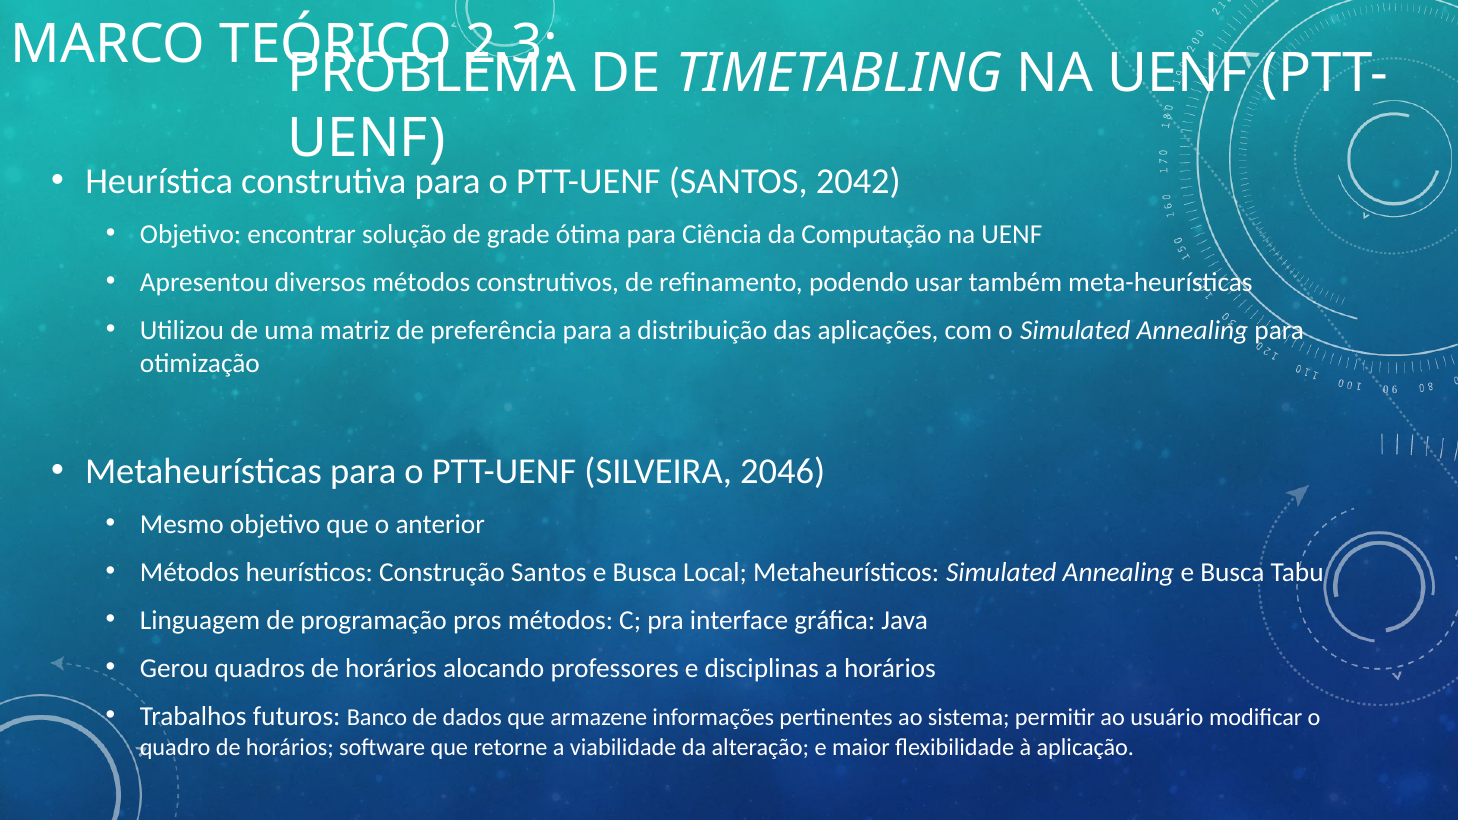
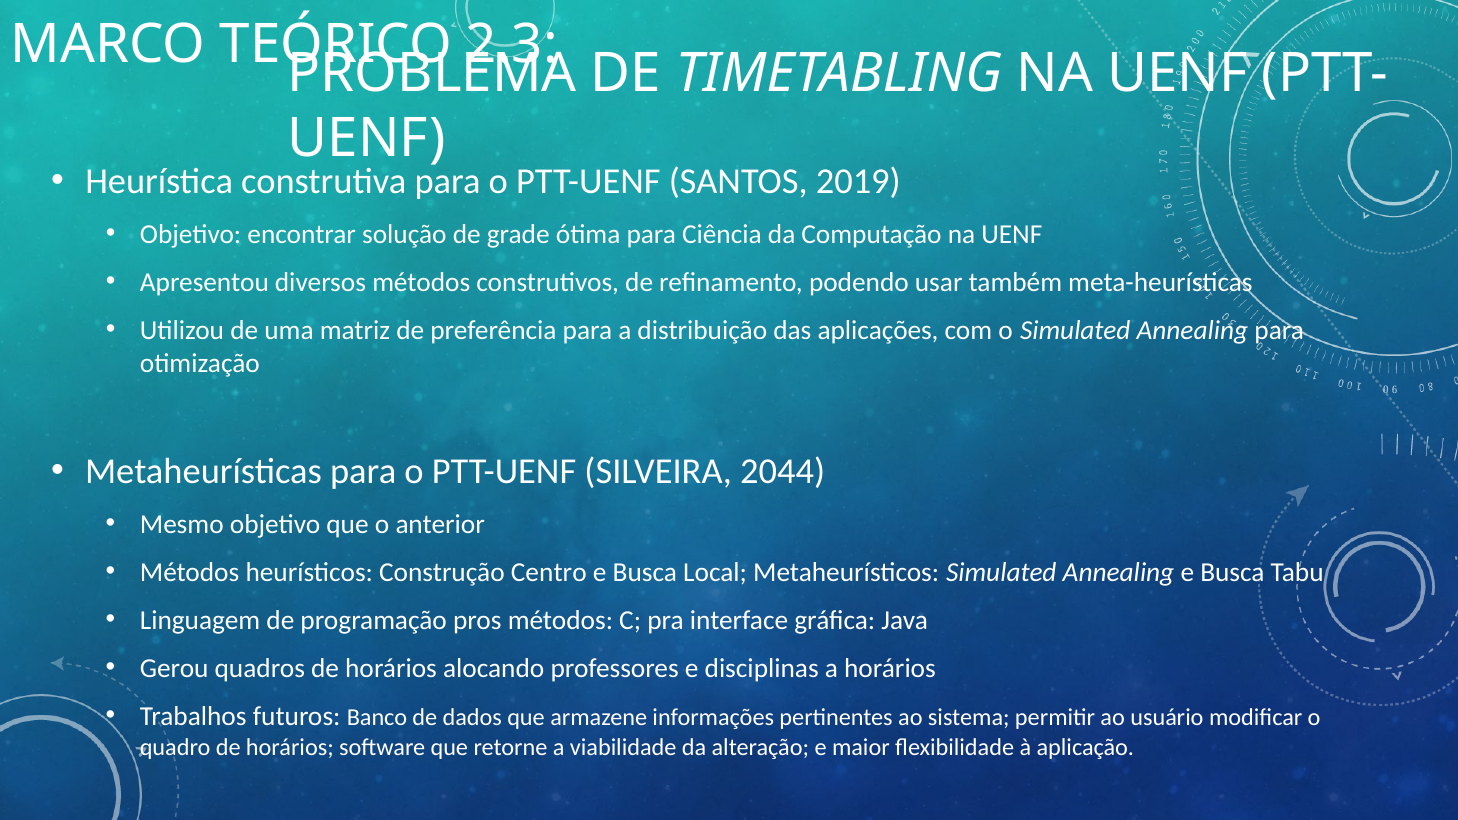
2042: 2042 -> 2019 (858, 182)
2046: 2046 -> 2044 (783, 472)
Construção Santos: Santos -> Centro (549, 573)
